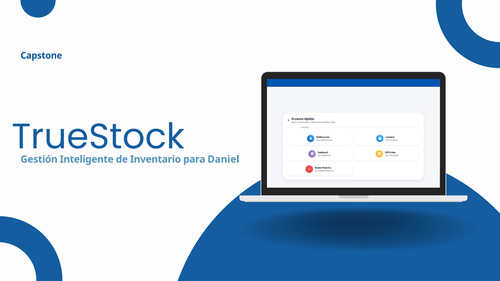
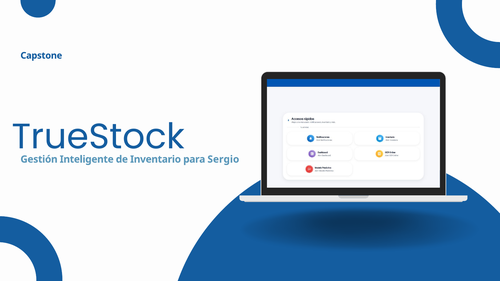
Daniel: Daniel -> Sergio (223, 159)
